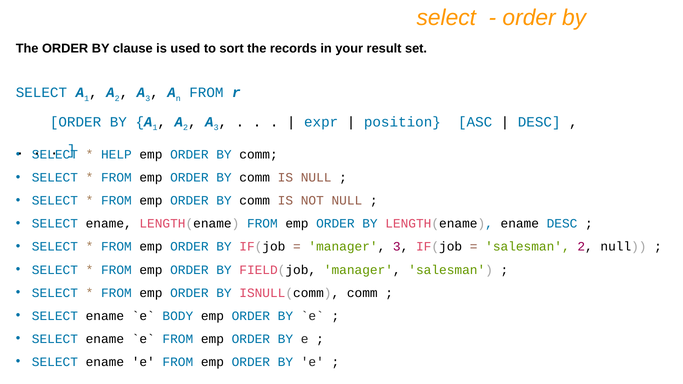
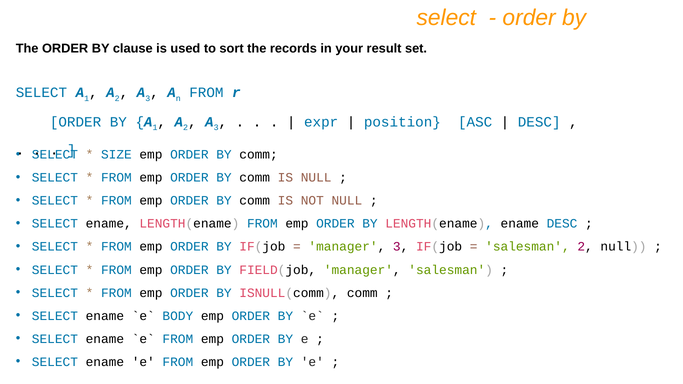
HELP: HELP -> SIZE (116, 155)
